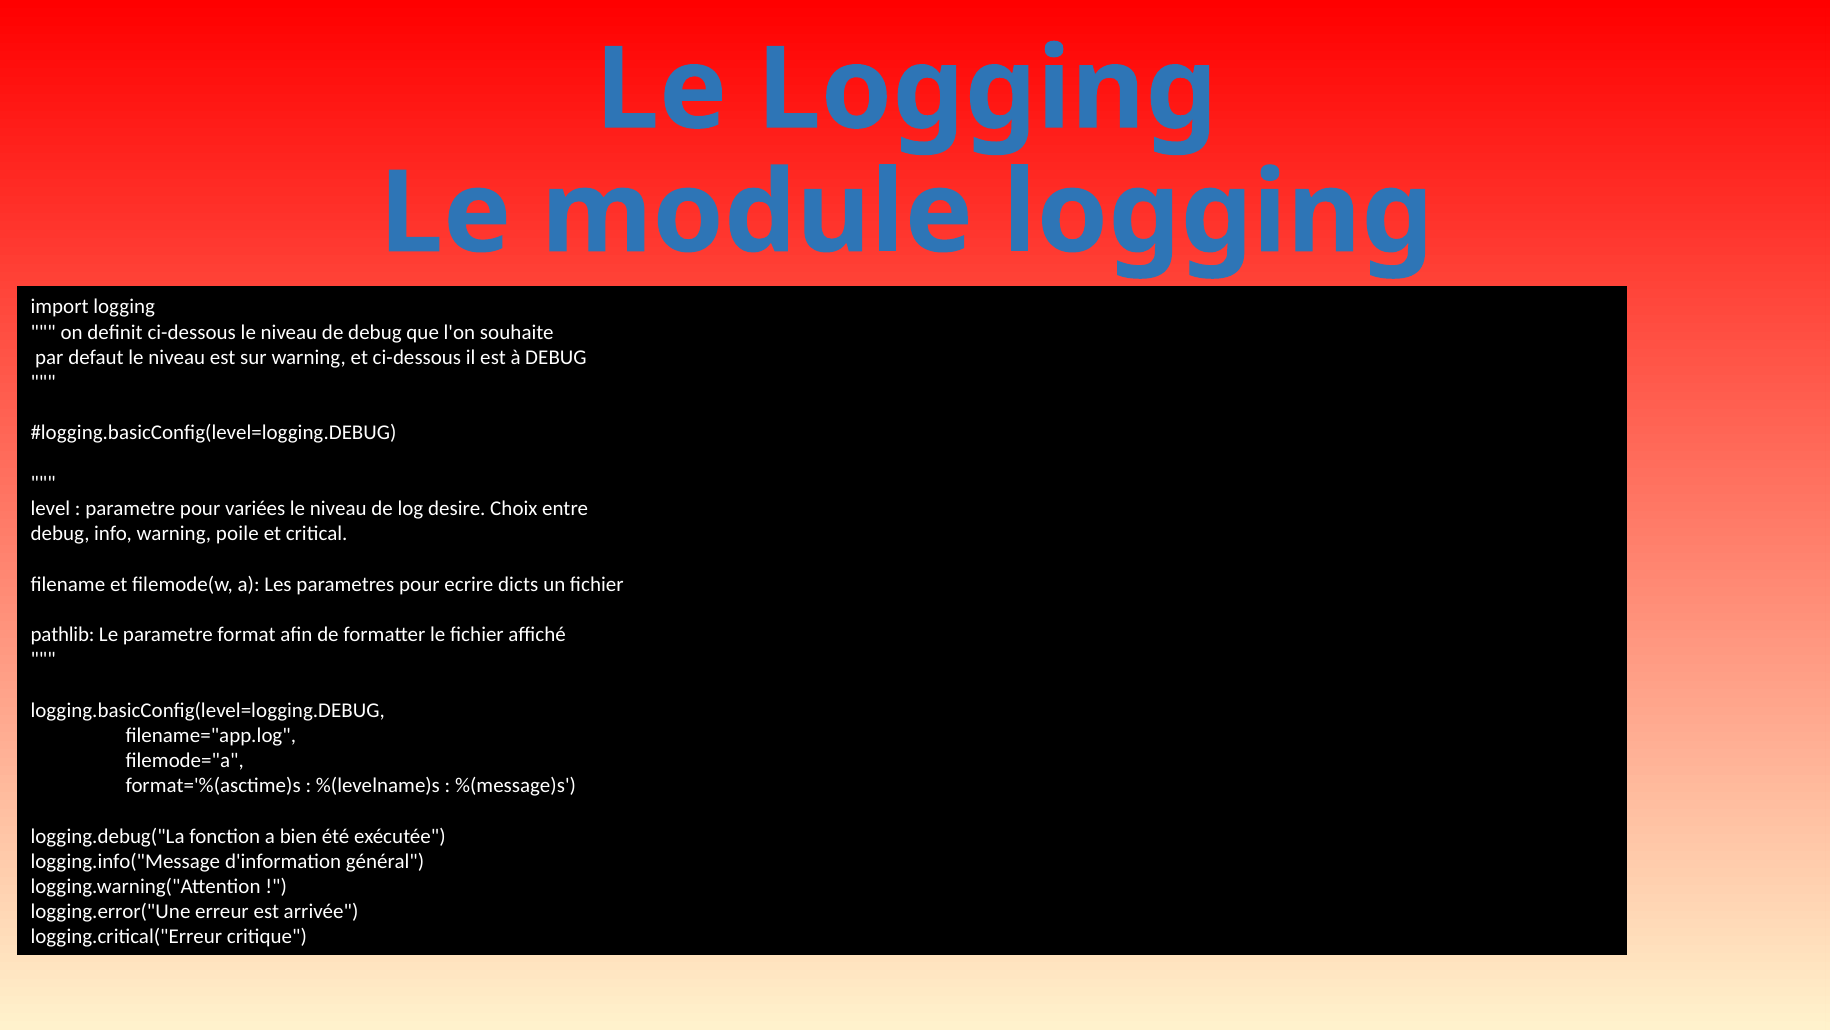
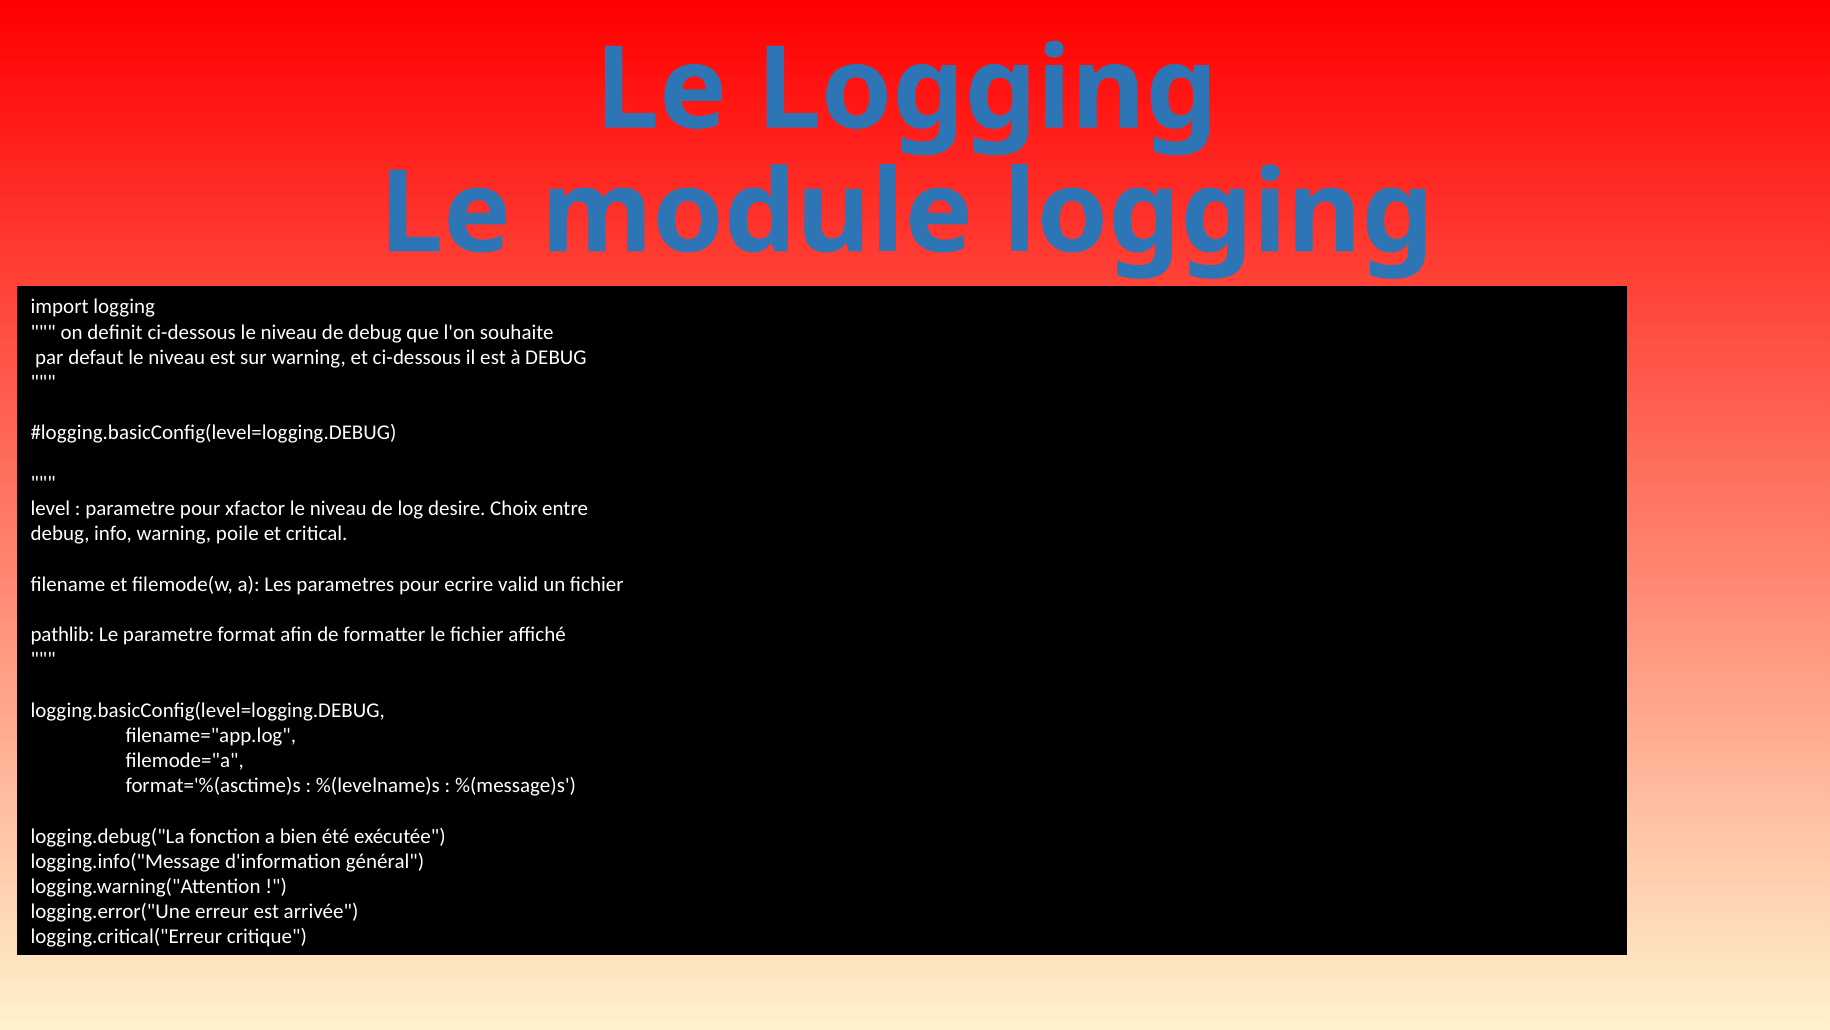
variées: variées -> xfactor (255, 508)
dicts: dicts -> valid (518, 584)
